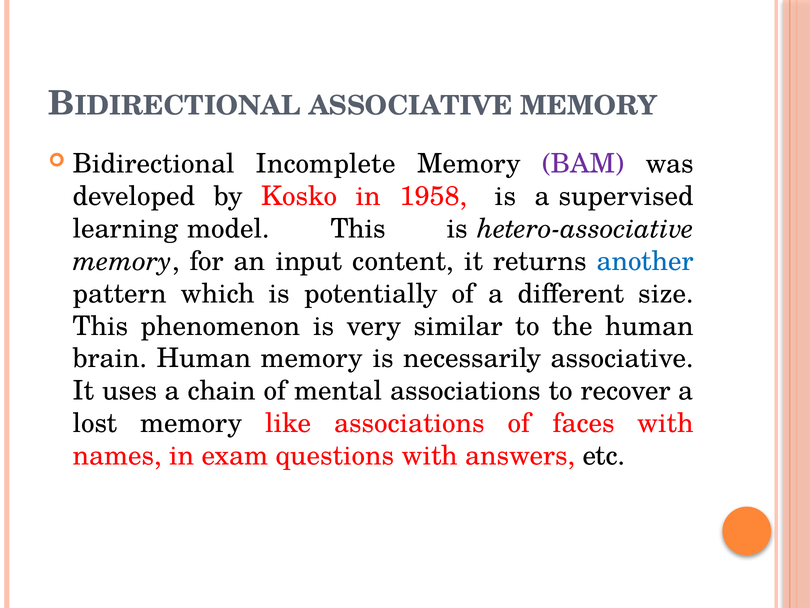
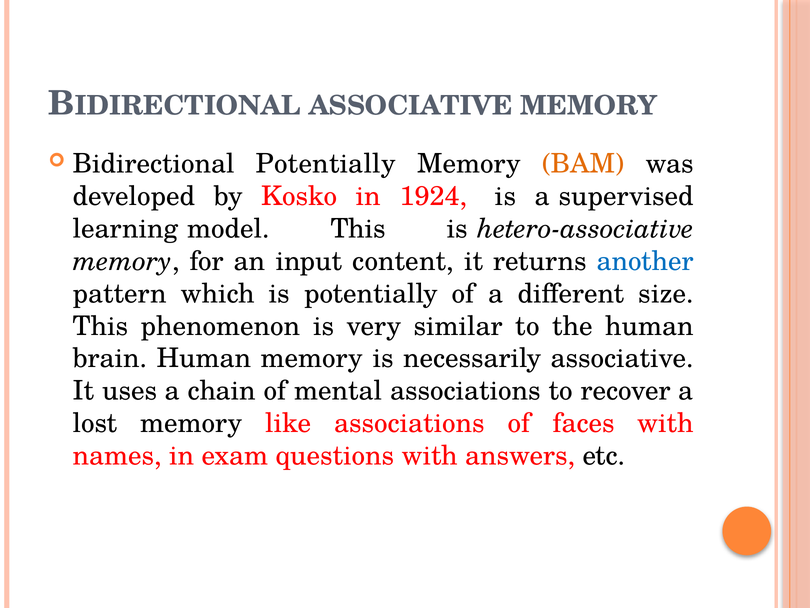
Bidirectional Incomplete: Incomplete -> Potentially (326, 164)
BAM colour: purple -> orange (583, 164)
1958: 1958 -> 1924 (434, 196)
